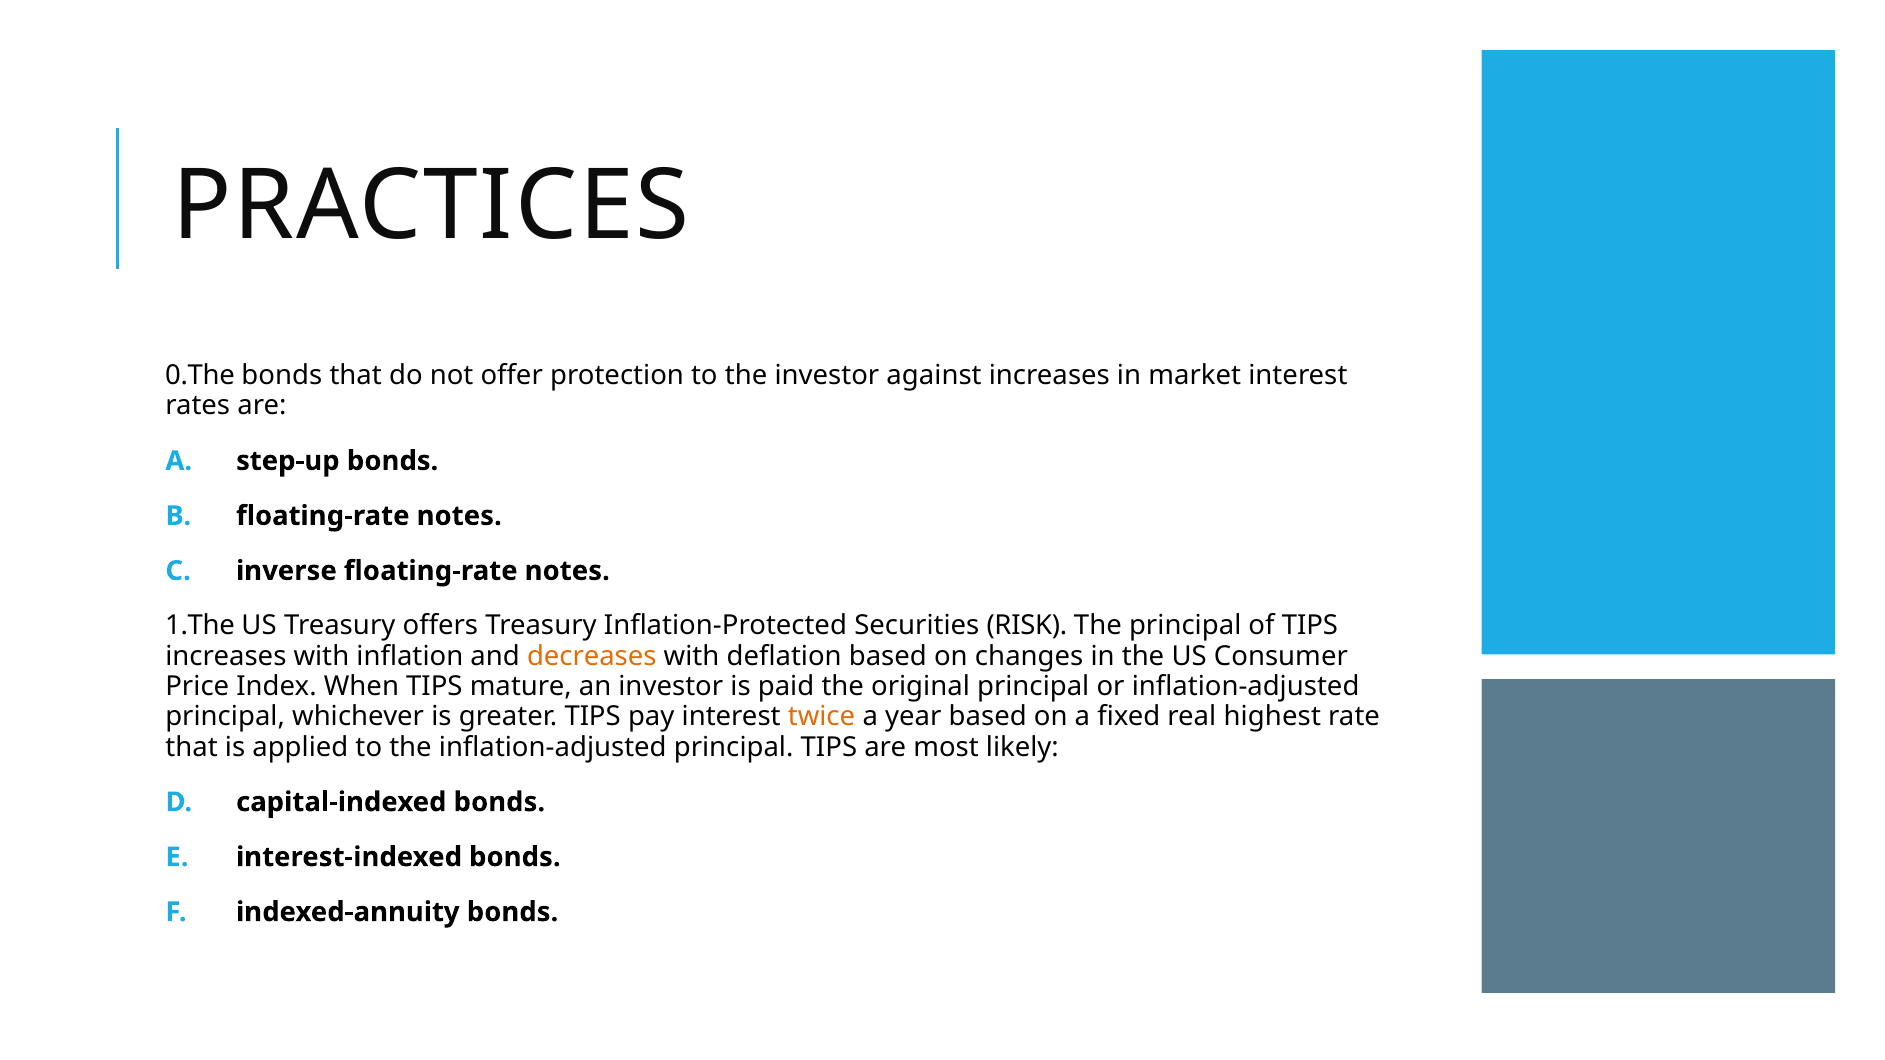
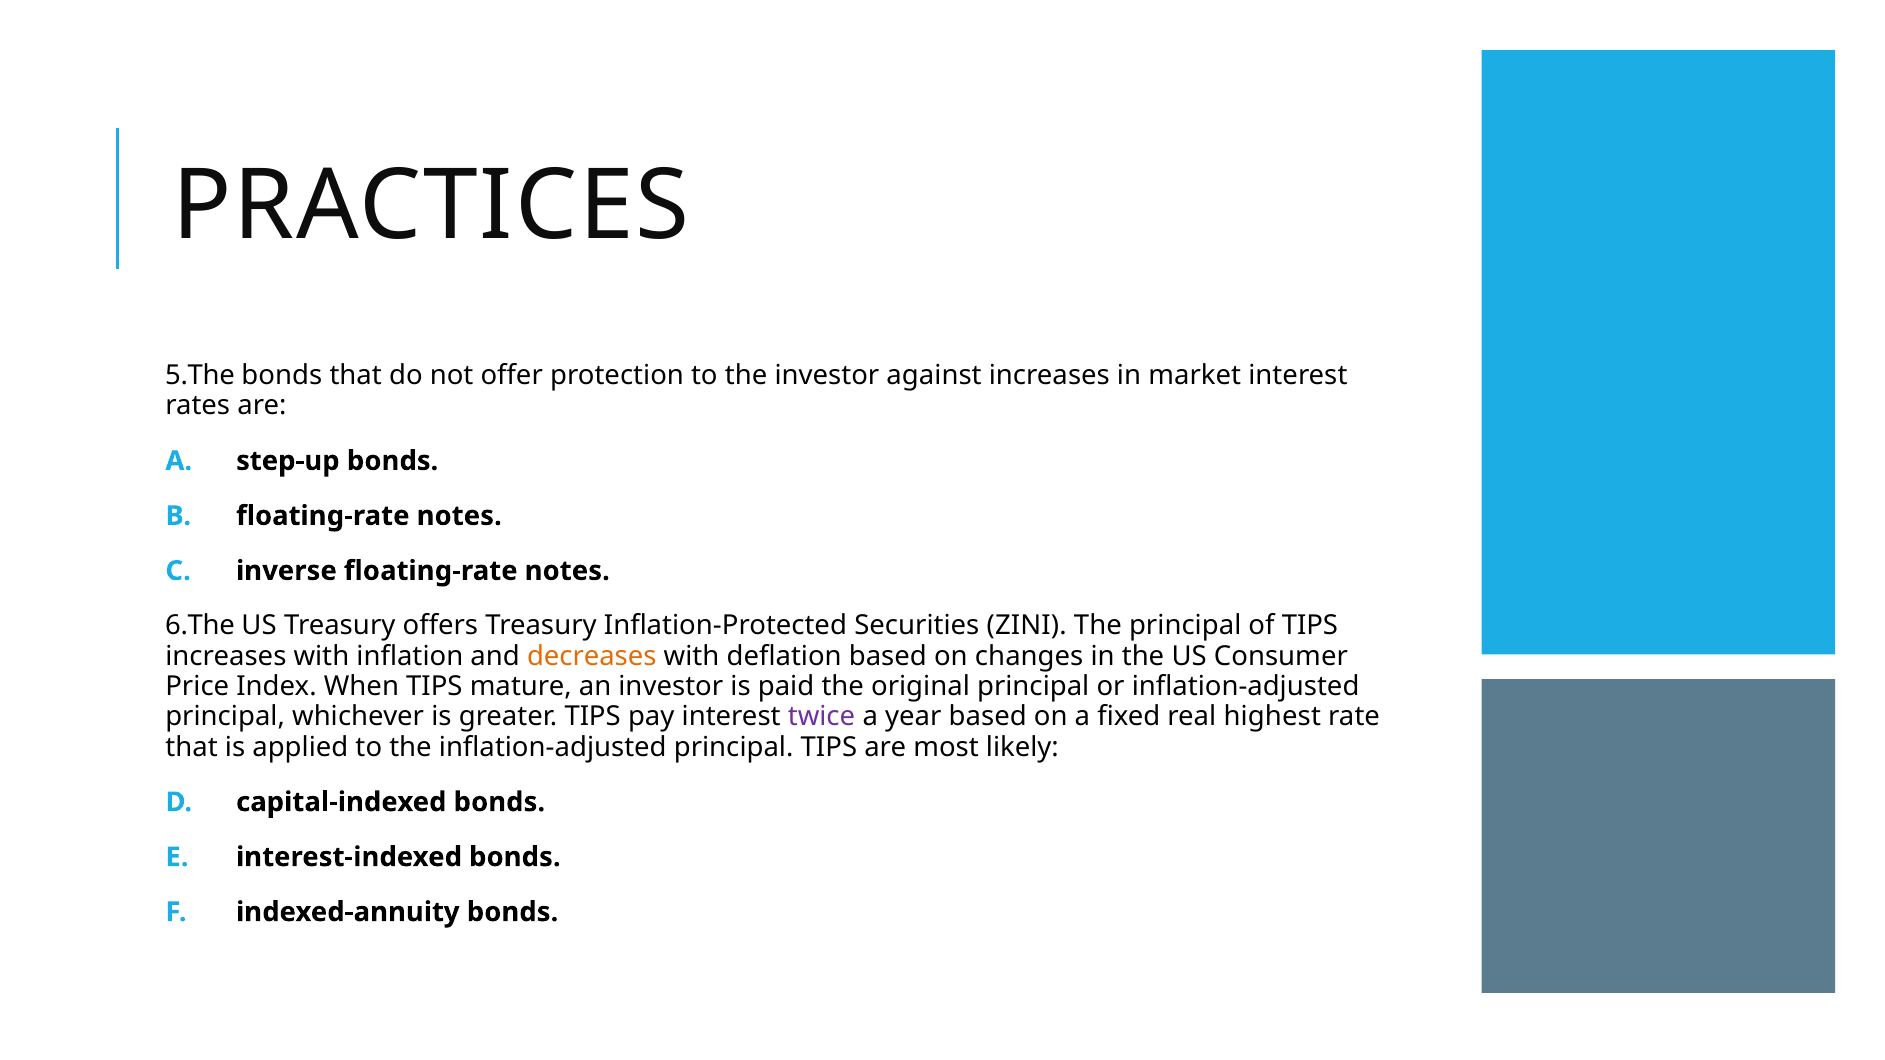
0.The: 0.The -> 5.The (200, 376)
1.The: 1.The -> 6.The (200, 626)
RISK: RISK -> ZINI (1027, 626)
twice colour: orange -> purple (822, 717)
